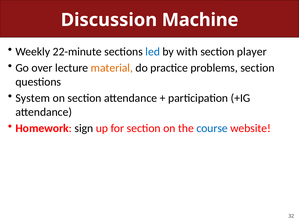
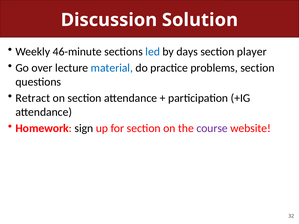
Machine: Machine -> Solution (200, 20)
22-minute: 22-minute -> 46-minute (77, 52)
with: with -> days (187, 52)
material colour: orange -> blue (112, 68)
System: System -> Retract (33, 98)
course colour: blue -> purple (212, 128)
